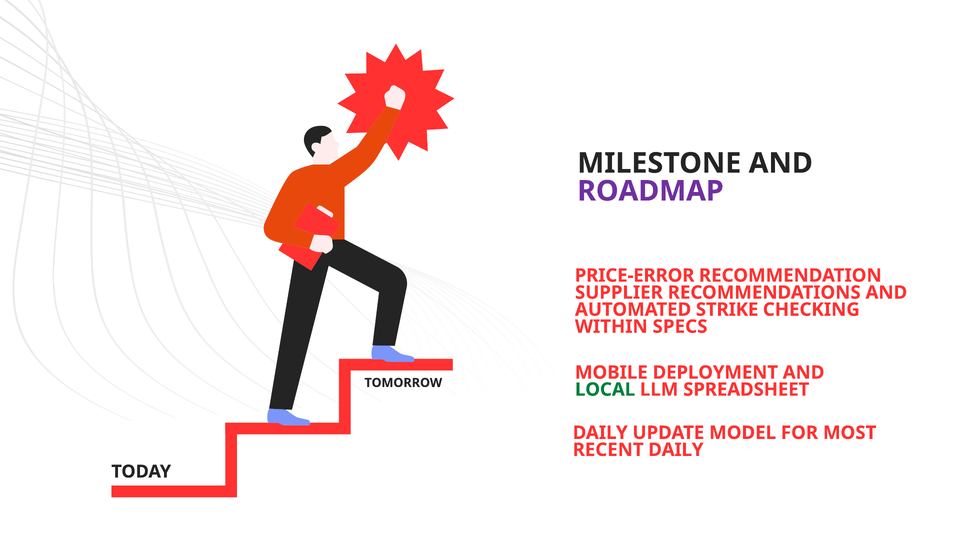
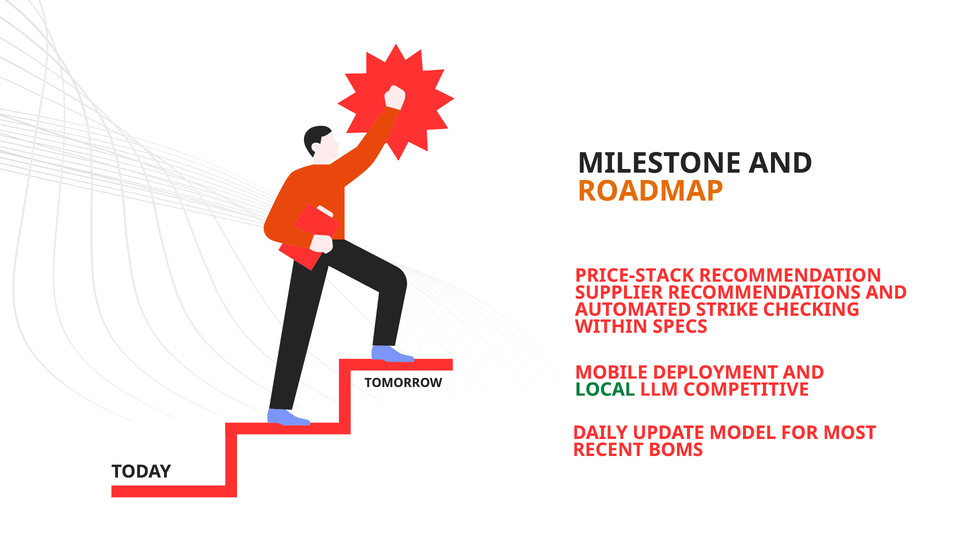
ROADMAP colour: purple -> orange (650, 191)
PRICE-ERROR: PRICE-ERROR -> PRICE-STACK (634, 275)
SPREADSHEET: SPREADSHEET -> COMPETITIVE (746, 389)
RECENT DAILY: DAILY -> BOMS (676, 449)
